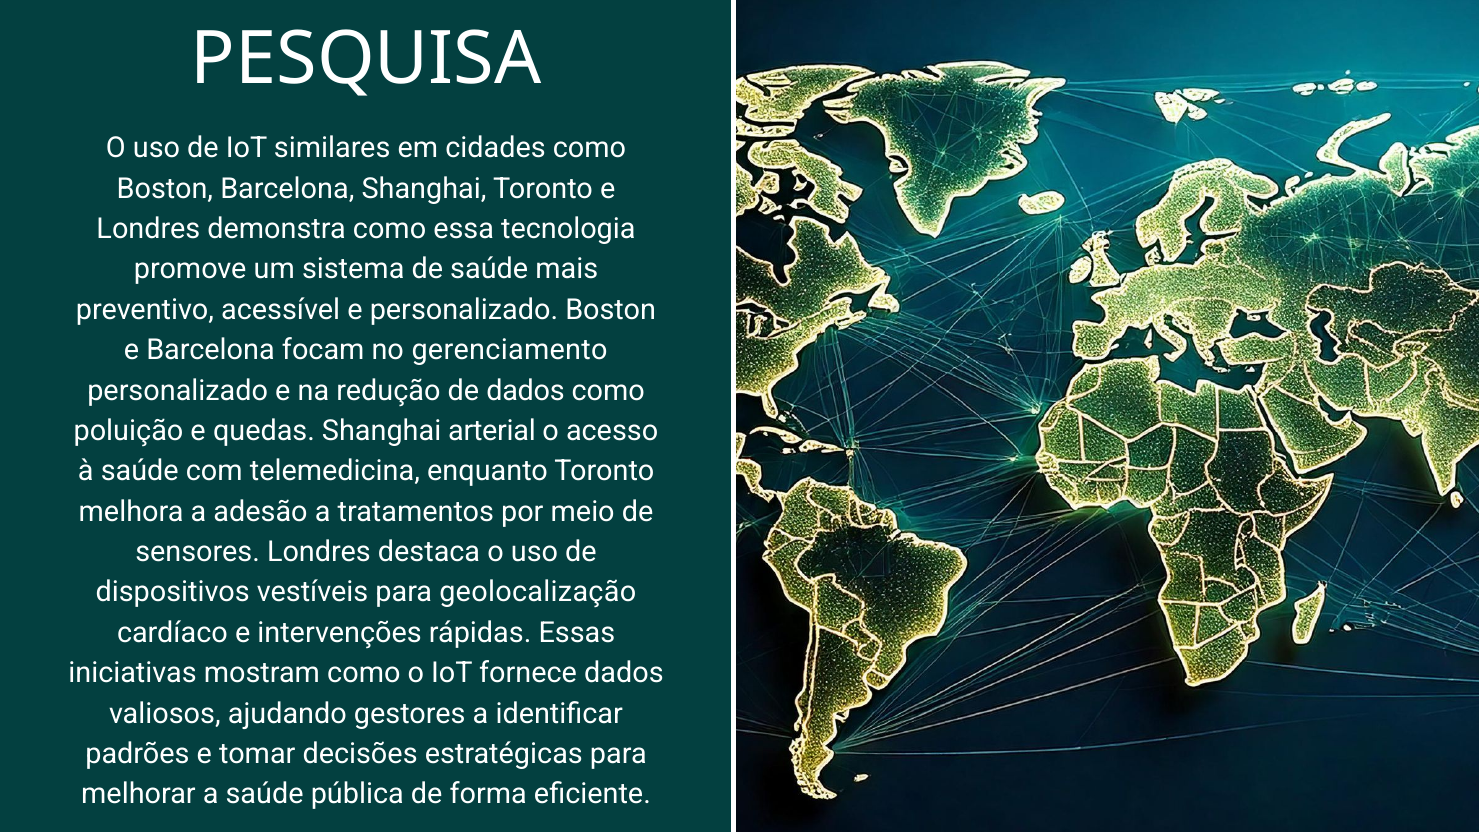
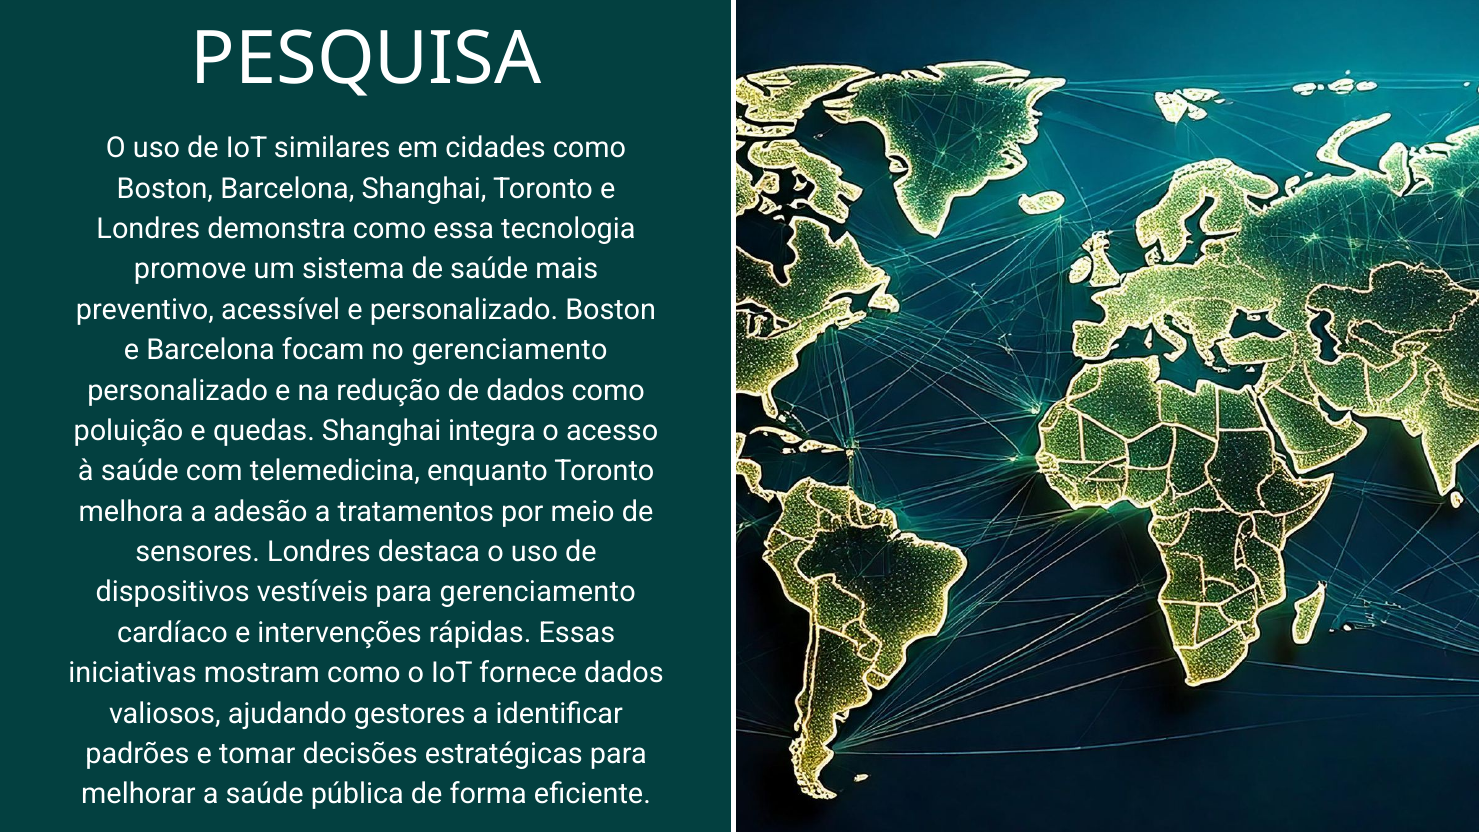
arterial: arterial -> integra (492, 431)
para geolocalização: geolocalização -> gerenciamento (538, 592)
